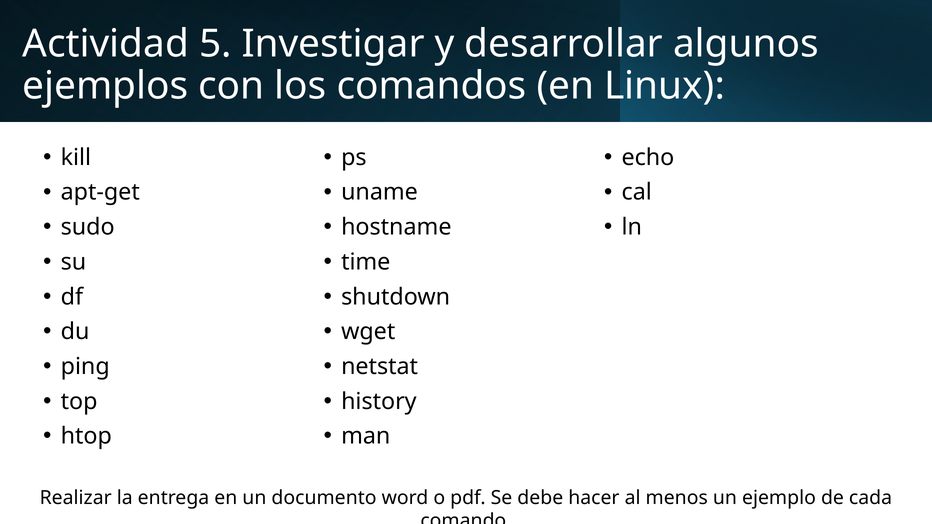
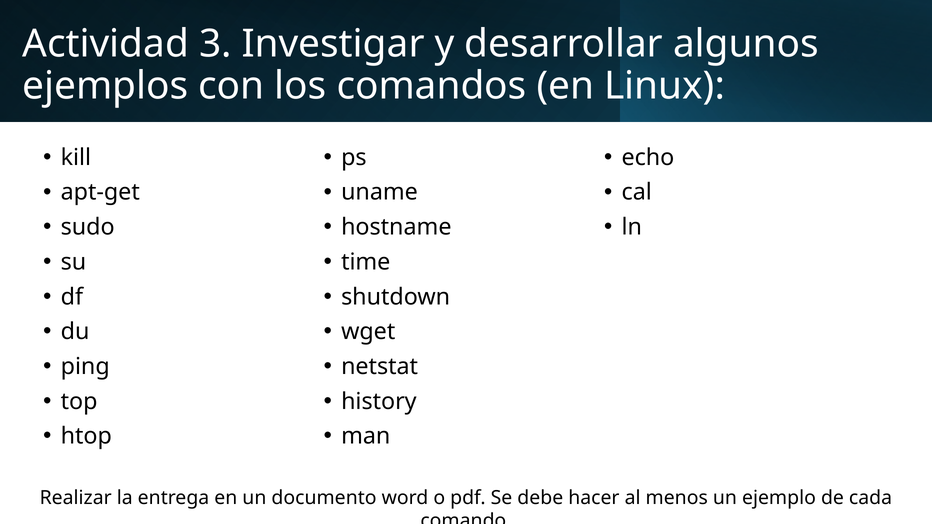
5: 5 -> 3 (215, 44)
